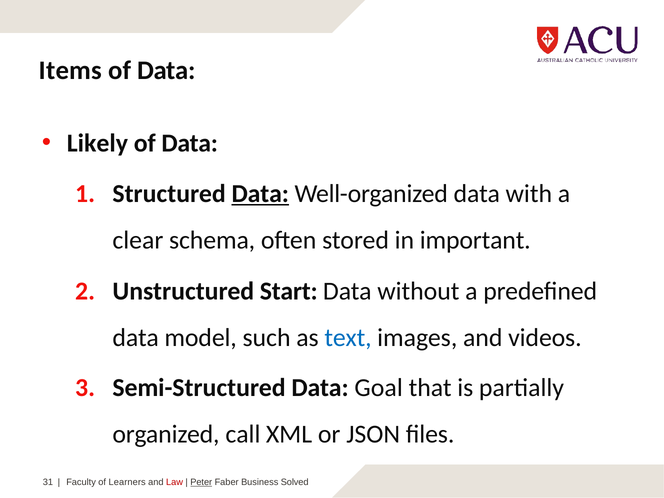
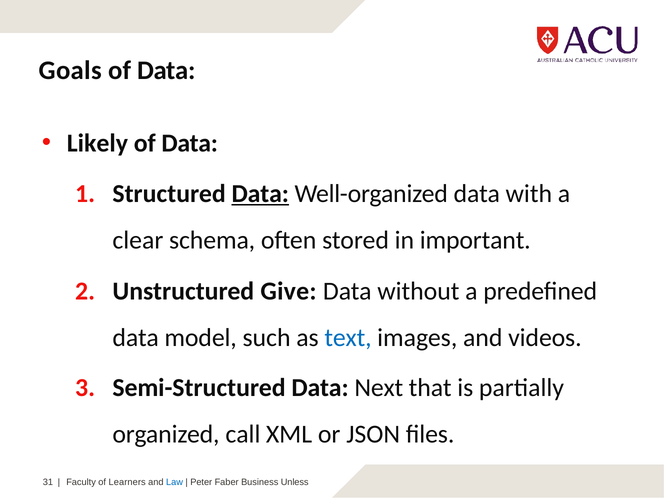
Items: Items -> Goals (70, 71)
Start: Start -> Give (288, 291)
Goal: Goal -> Next (379, 388)
Law colour: red -> blue (174, 482)
Peter underline: present -> none (201, 482)
Solved: Solved -> Unless (295, 482)
